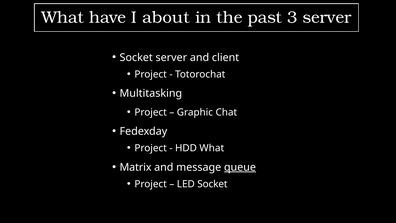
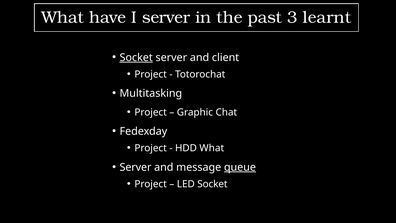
I about: about -> server (166, 17)
3 server: server -> learnt (327, 17)
Socket underline: none -> present (136, 57)
Matrix: Matrix -> Server (136, 167)
